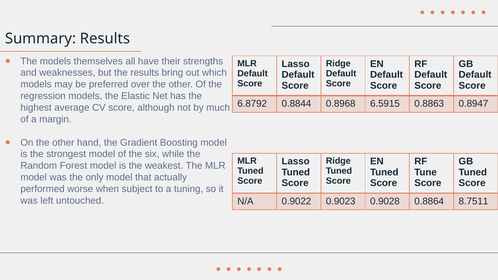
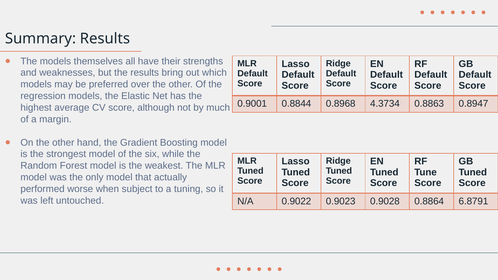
6.8792: 6.8792 -> 0.9001 (252, 104)
6.5915: 6.5915 -> 4.3734 (385, 104)
8.7511: 8.7511 -> 6.8791 (473, 201)
